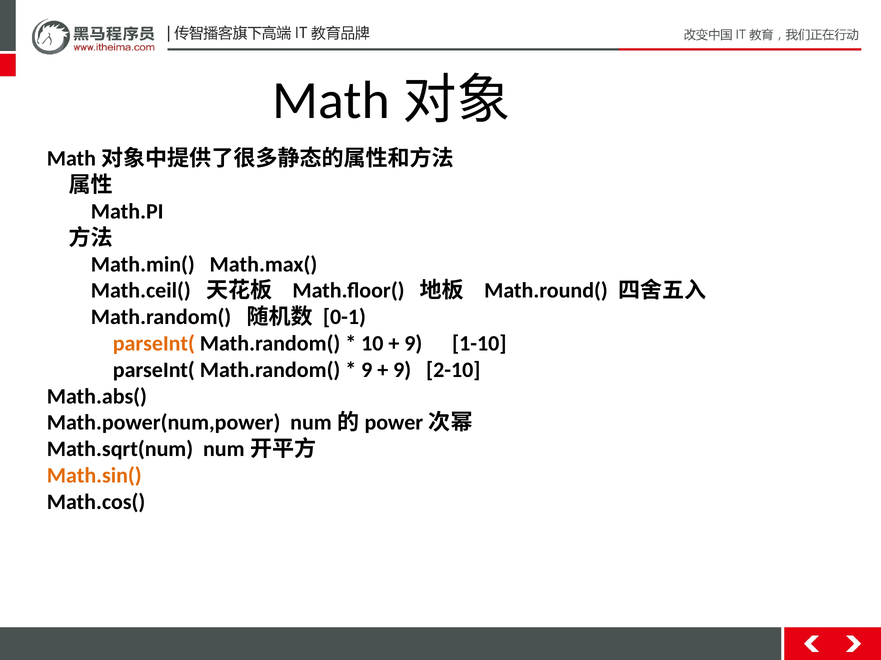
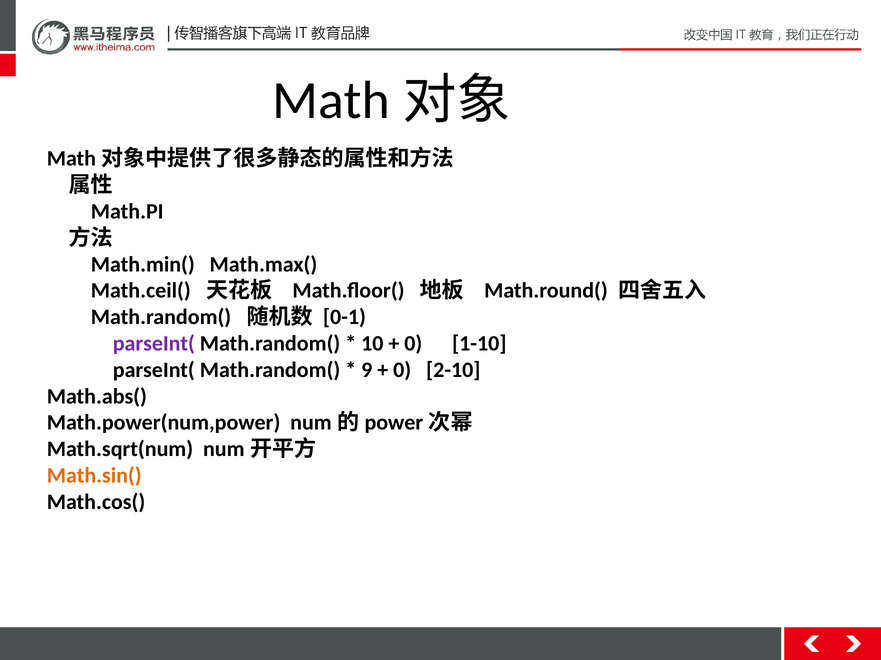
parseInt( colour: orange -> purple (154, 344)
9: 9 -> 0 (413, 344)
9: 9 -> 0 (402, 370)
